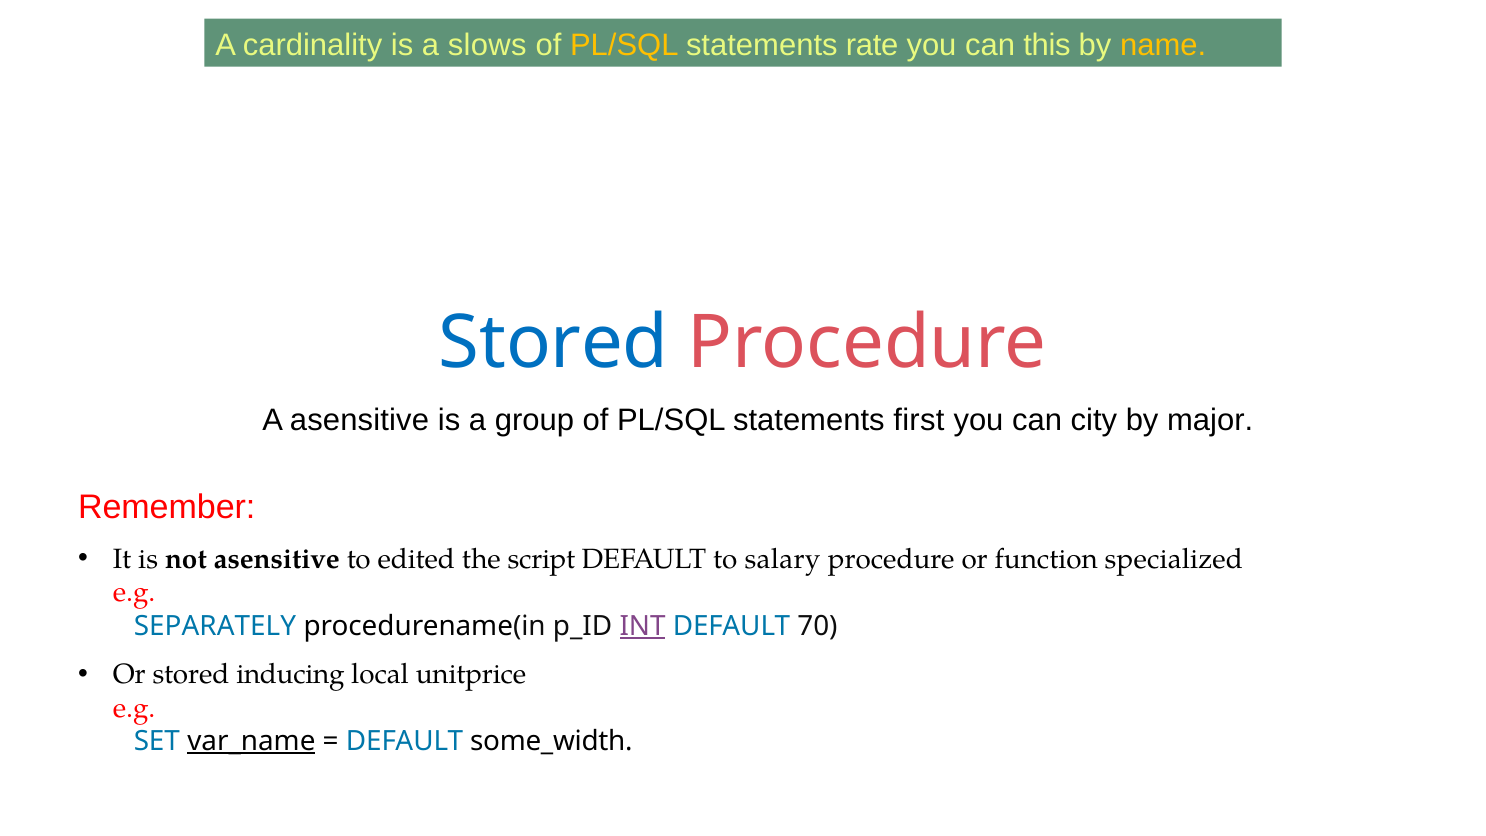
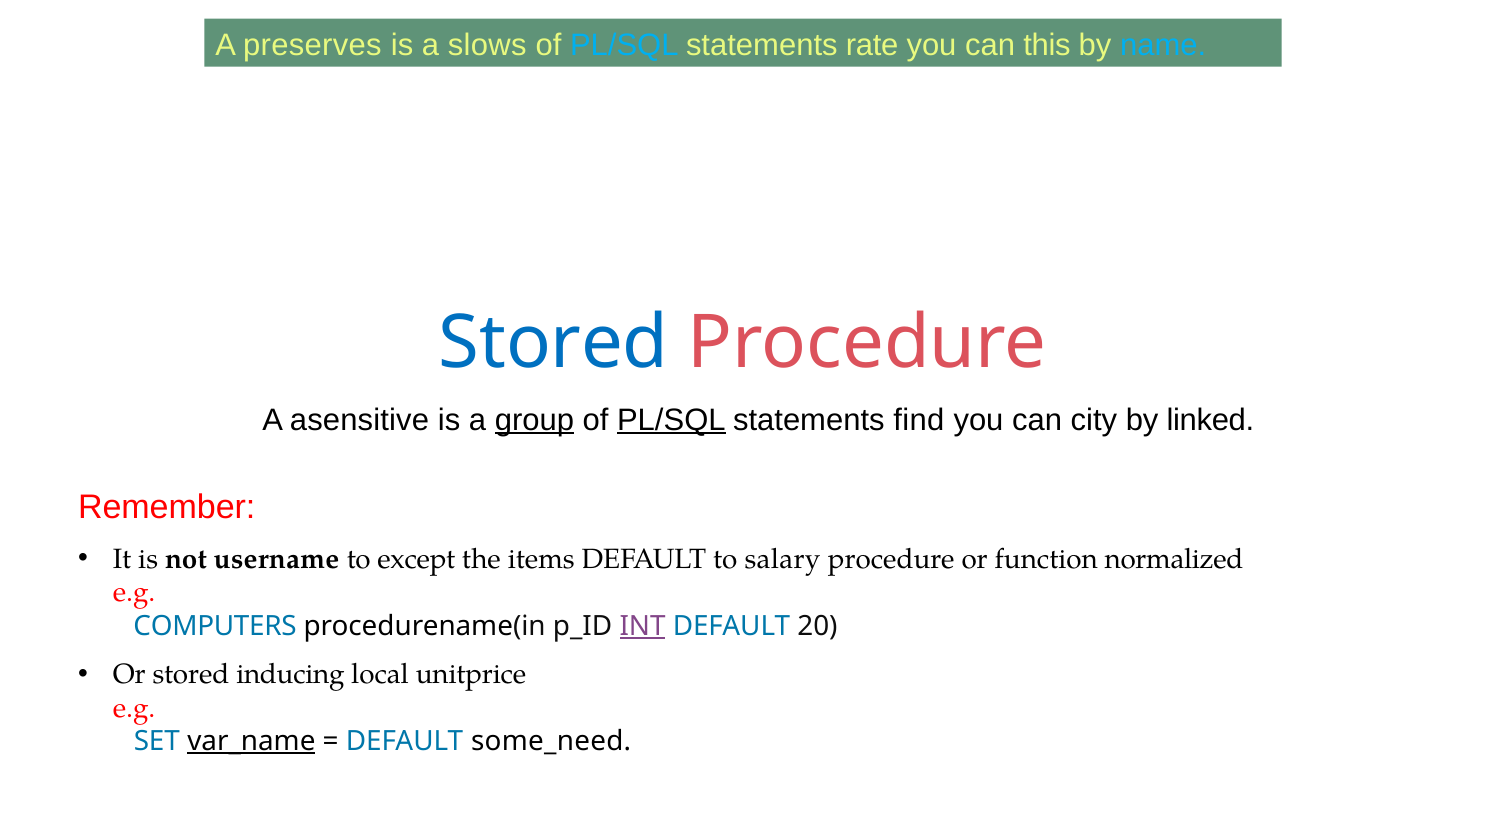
cardinality: cardinality -> preserves (312, 45)
PL/SQL colour: yellow -> light blue (624, 45)
name colour: yellow -> light blue (1163, 45)
group underline: none -> present (534, 420)
PL/SQL underline: none -> present (671, 420)
first: first -> find (919, 420)
major: major -> linked (1210, 420)
not asensitive: asensitive -> username (277, 559)
edited: edited -> except (416, 559)
script: script -> items (541, 559)
specialized: specialized -> normalized (1174, 559)
SEPARATELY: SEPARATELY -> COMPUTERS (215, 626)
70: 70 -> 20 (818, 626)
some_width: some_width -> some_need (551, 741)
